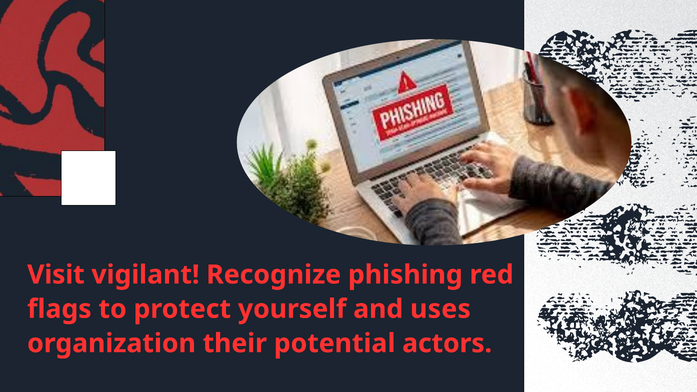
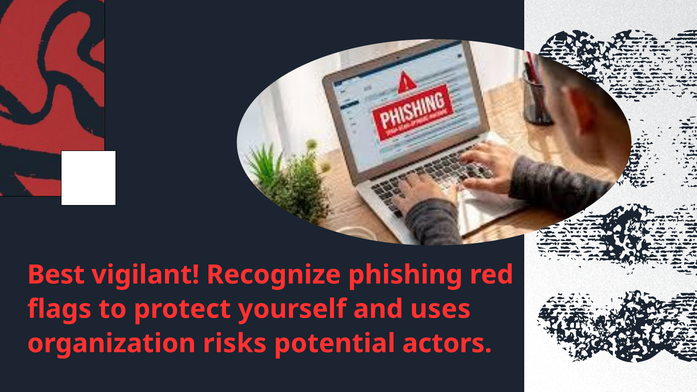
Visit: Visit -> Best (56, 275)
their: their -> risks (235, 343)
